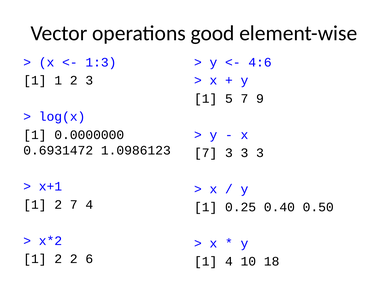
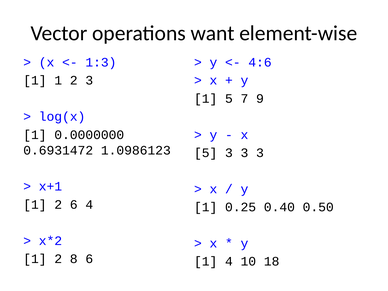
good: good -> want (213, 33)
7: 7 -> 5 (206, 153)
2 7: 7 -> 6 (74, 205)
2 2: 2 -> 8 (74, 259)
